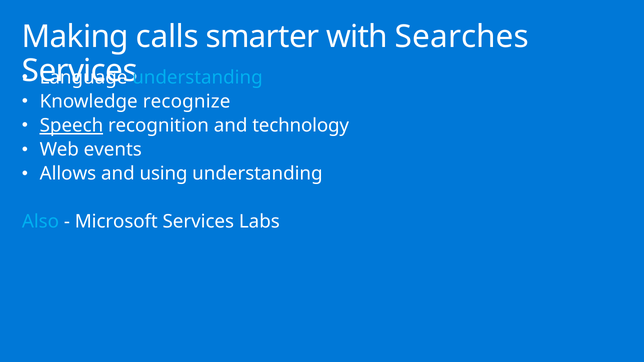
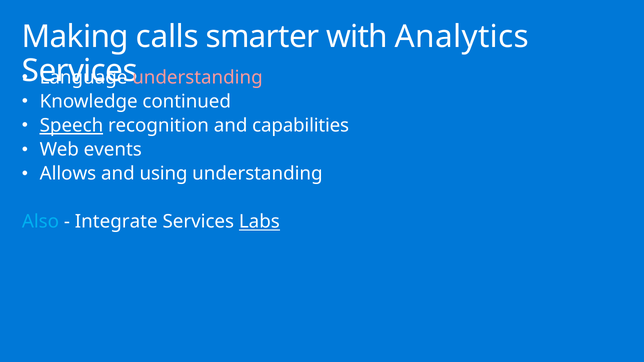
Searches: Searches -> Analytics (462, 37)
understanding colour: light blue -> pink (197, 78)
recognize: recognize -> continued (187, 102)
technology: technology -> capabilities (301, 126)
Microsoft: Microsoft -> Integrate (116, 222)
Labs underline: none -> present (259, 222)
